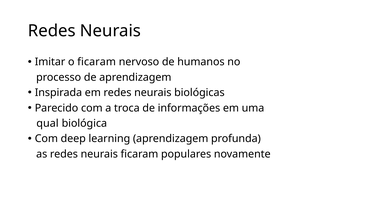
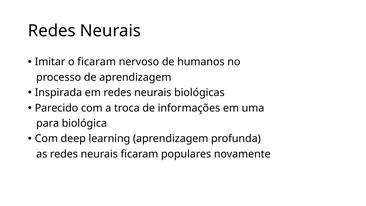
qual: qual -> para (48, 123)
